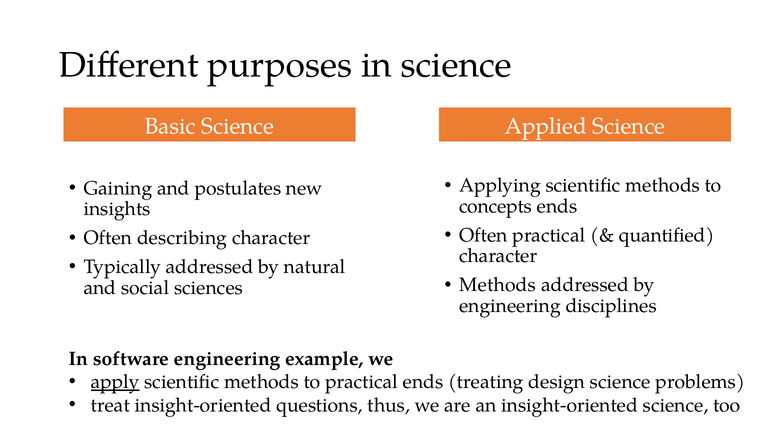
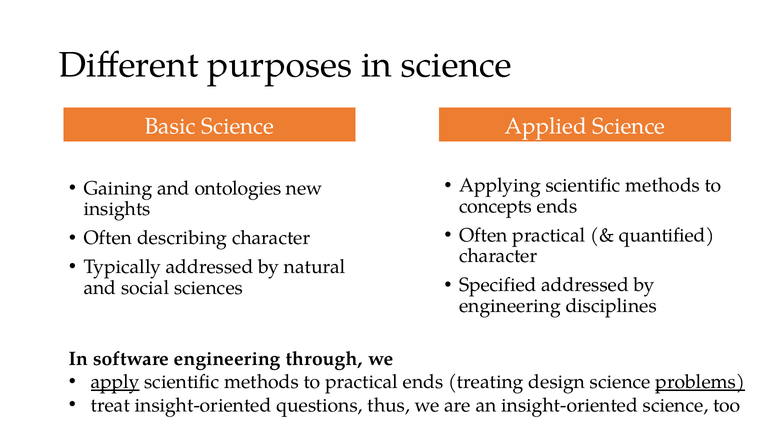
postulates: postulates -> ontologies (238, 188)
Methods: Methods -> Specified (498, 285)
example: example -> through (324, 359)
problems underline: none -> present (700, 382)
